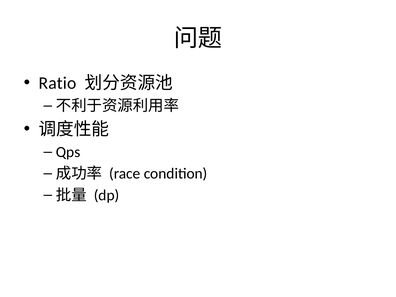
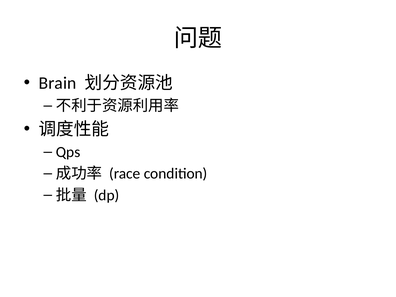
Ratio: Ratio -> Brain (58, 83)
